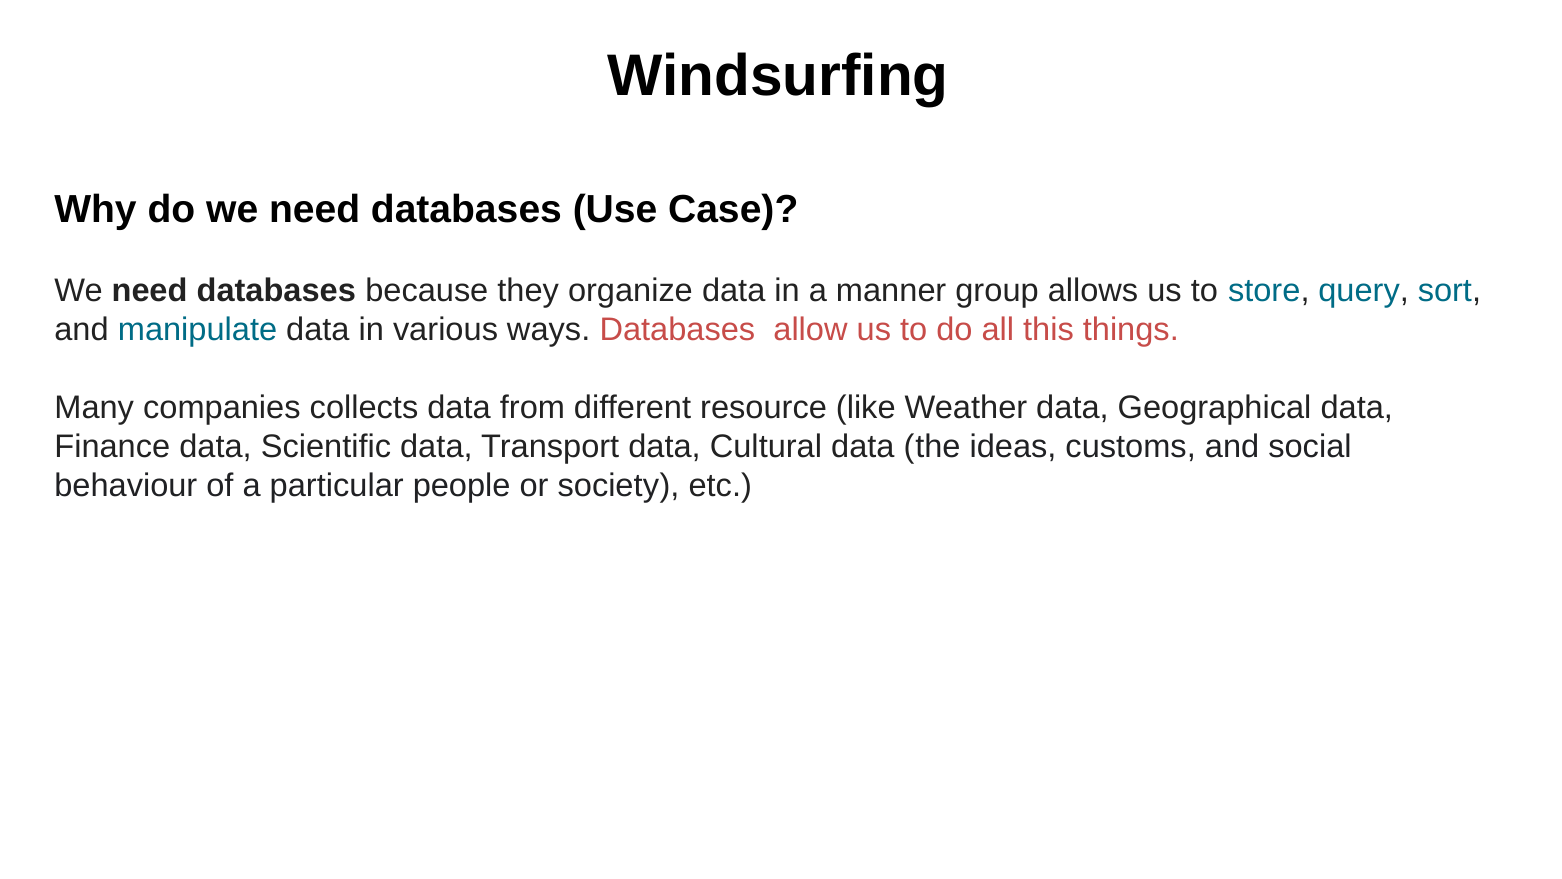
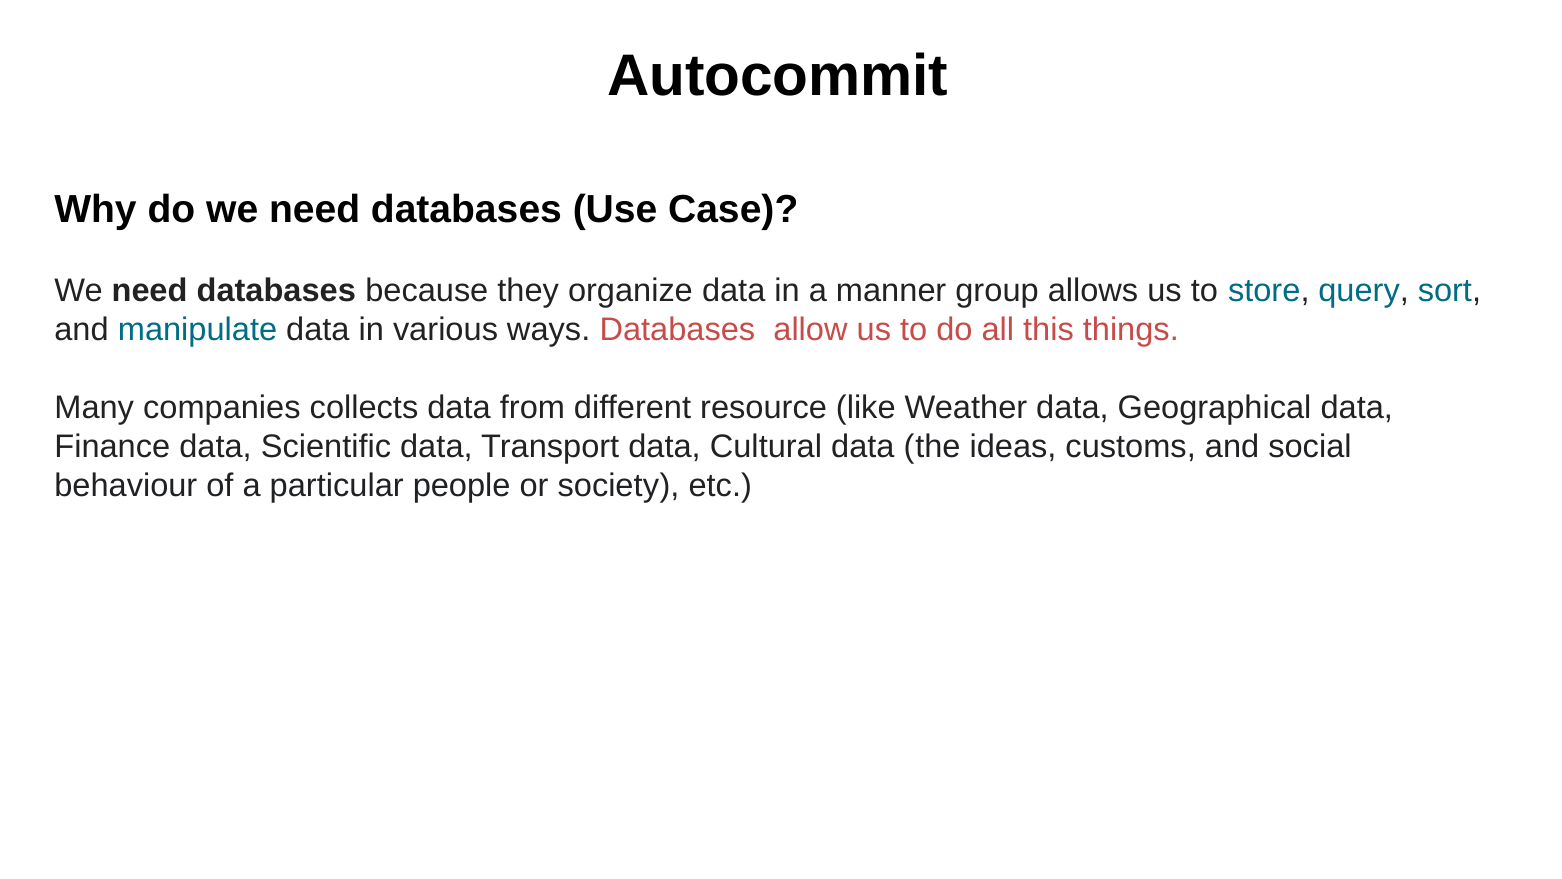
Windsurfing: Windsurfing -> Autocommit (778, 76)
